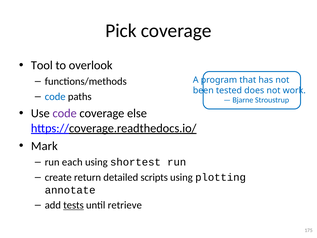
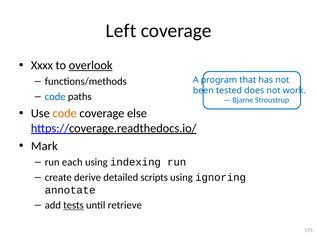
Pick: Pick -> Left (121, 31)
Tool: Tool -> Xxxx (42, 65)
overlook underline: none -> present (91, 65)
code colour: purple -> orange (65, 113)
shortest: shortest -> indexing (135, 162)
return: return -> derive (87, 177)
plotting: plotting -> ignoring (221, 177)
